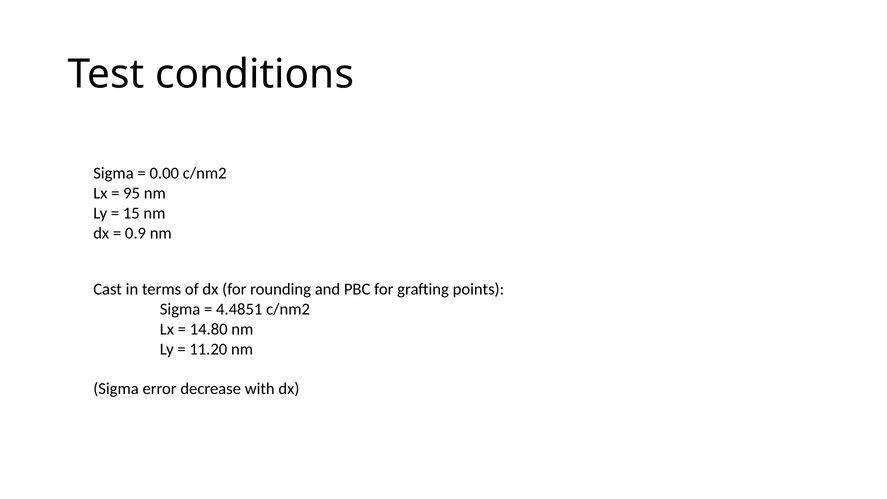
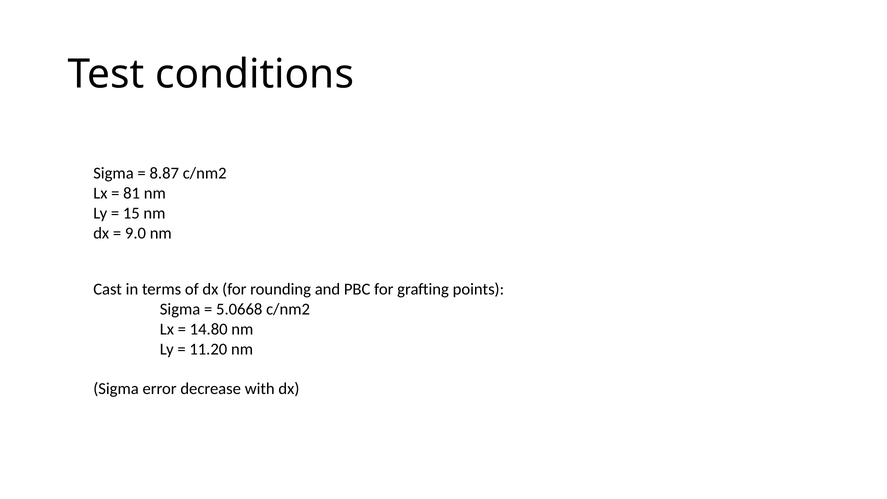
0.00: 0.00 -> 8.87 (164, 173)
95: 95 -> 81 (132, 193)
0.9: 0.9 -> 9.0 (136, 233)
4.4851: 4.4851 -> 5.0668 (239, 309)
